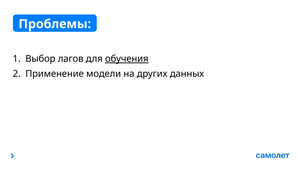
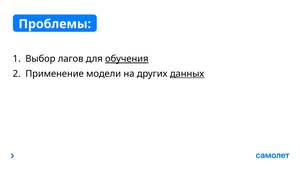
данных underline: none -> present (187, 74)
